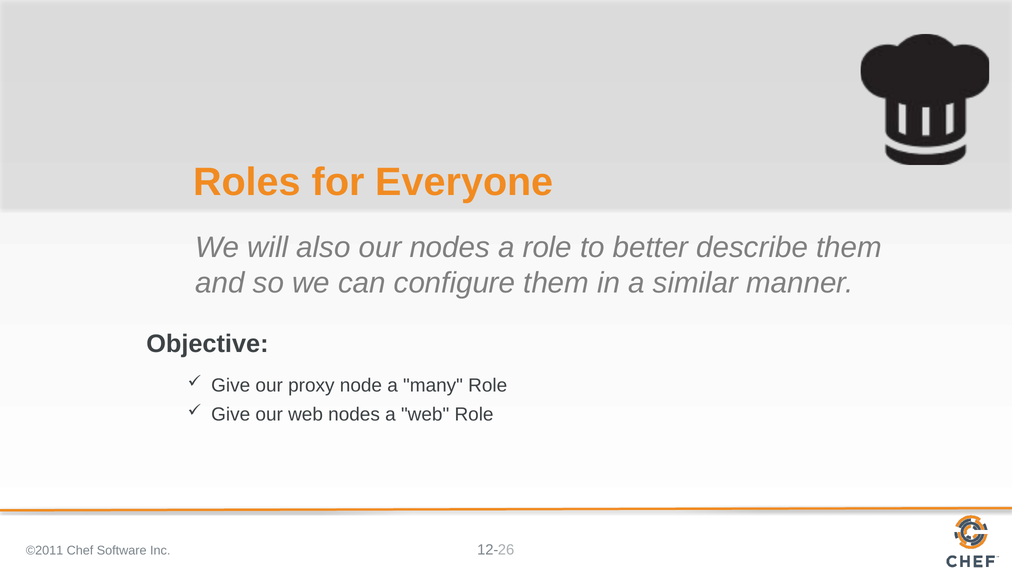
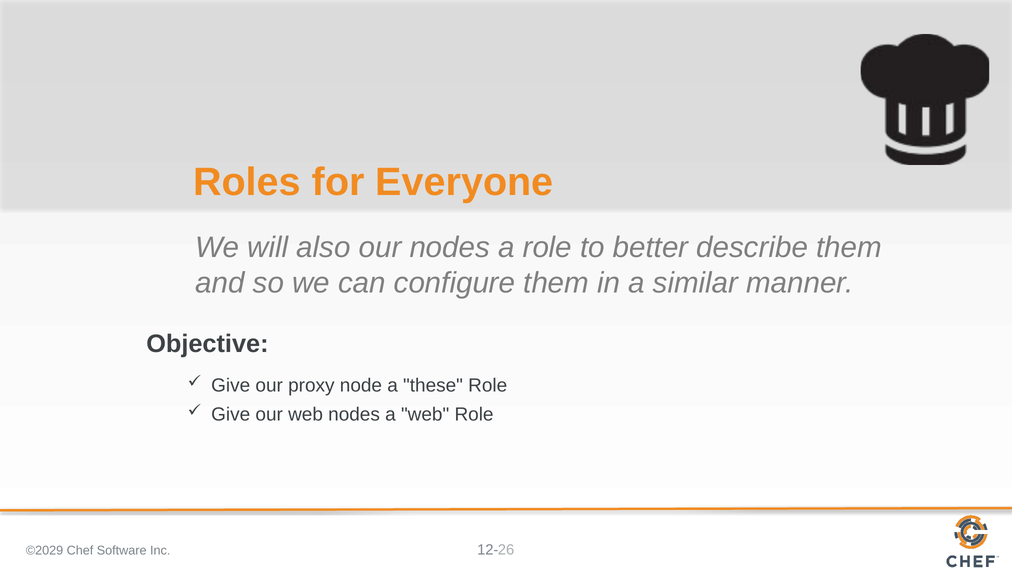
many: many -> these (433, 386)
©2011: ©2011 -> ©2029 (45, 551)
